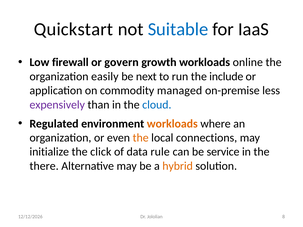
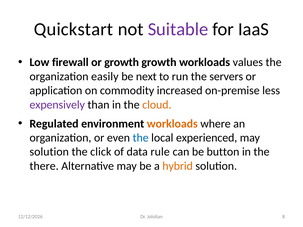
Suitable colour: blue -> purple (178, 29)
or govern: govern -> growth (122, 62)
online: online -> values (248, 62)
include: include -> servers (226, 77)
managed: managed -> increased (180, 91)
cloud colour: blue -> orange (157, 105)
the colour: orange -> blue (141, 138)
connections: connections -> experienced (207, 138)
initialize: initialize -> solution (49, 152)
service: service -> button (223, 152)
